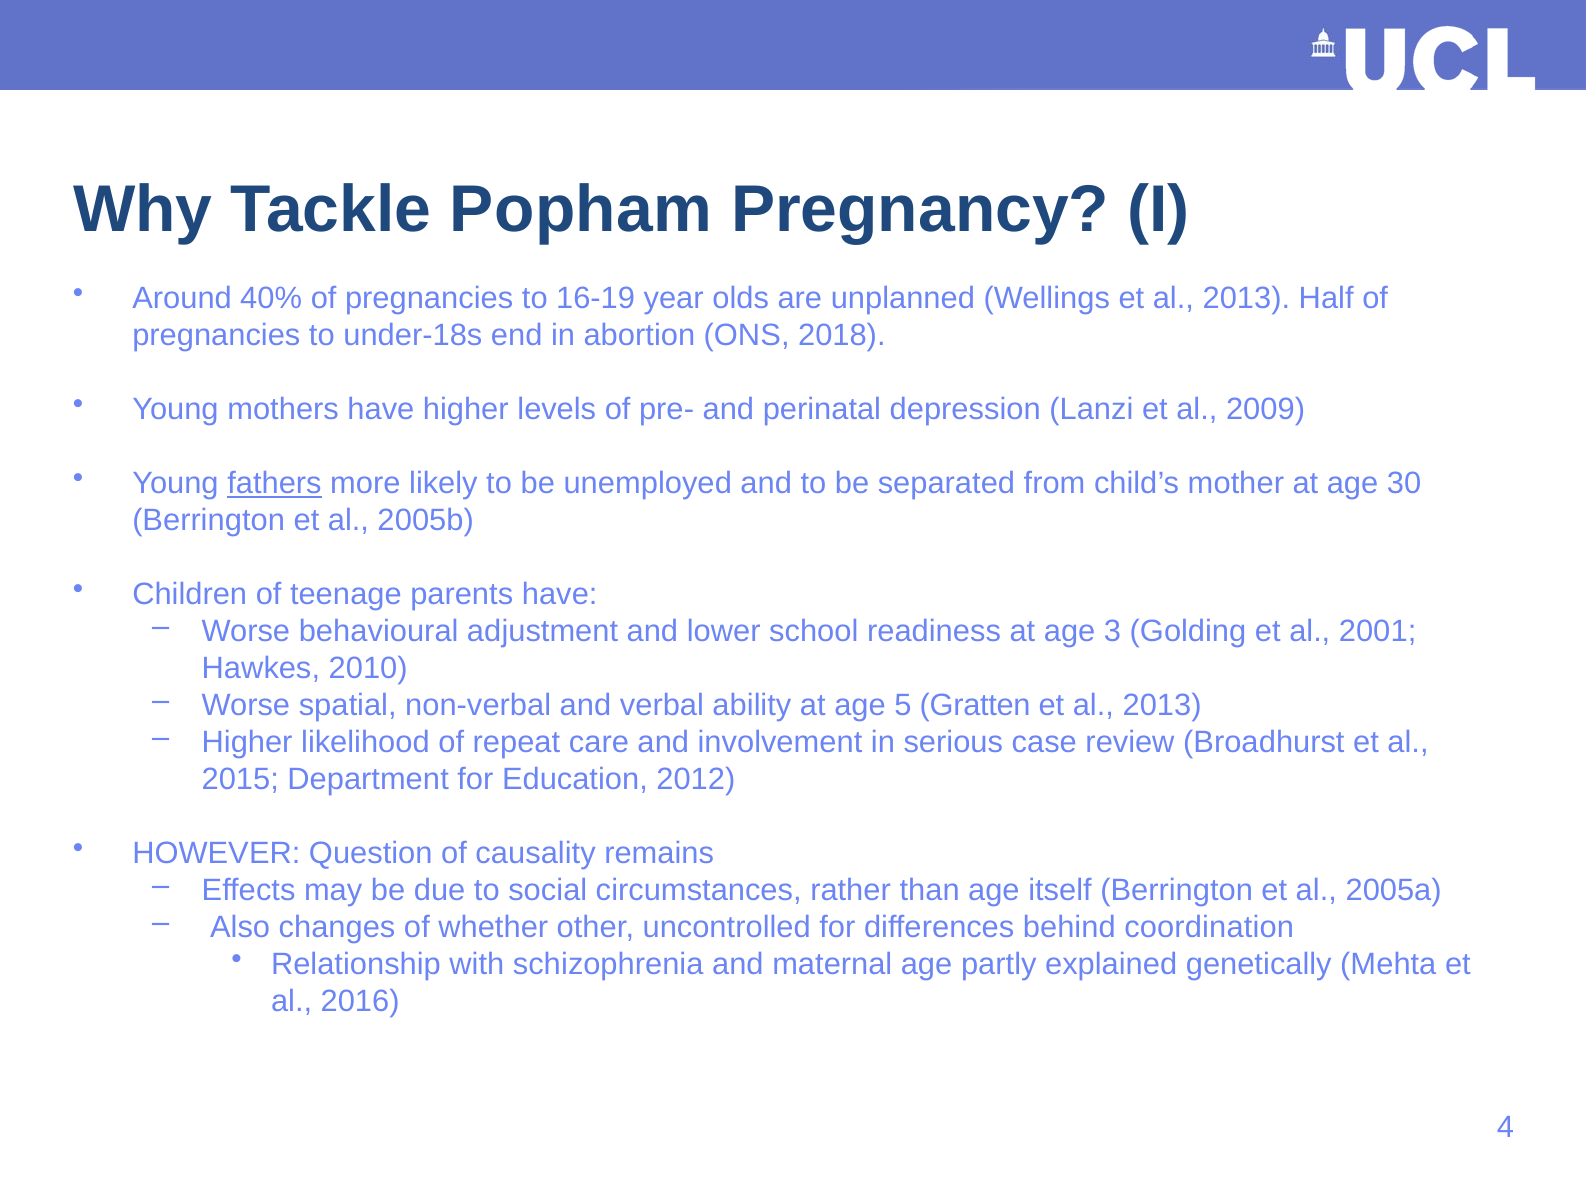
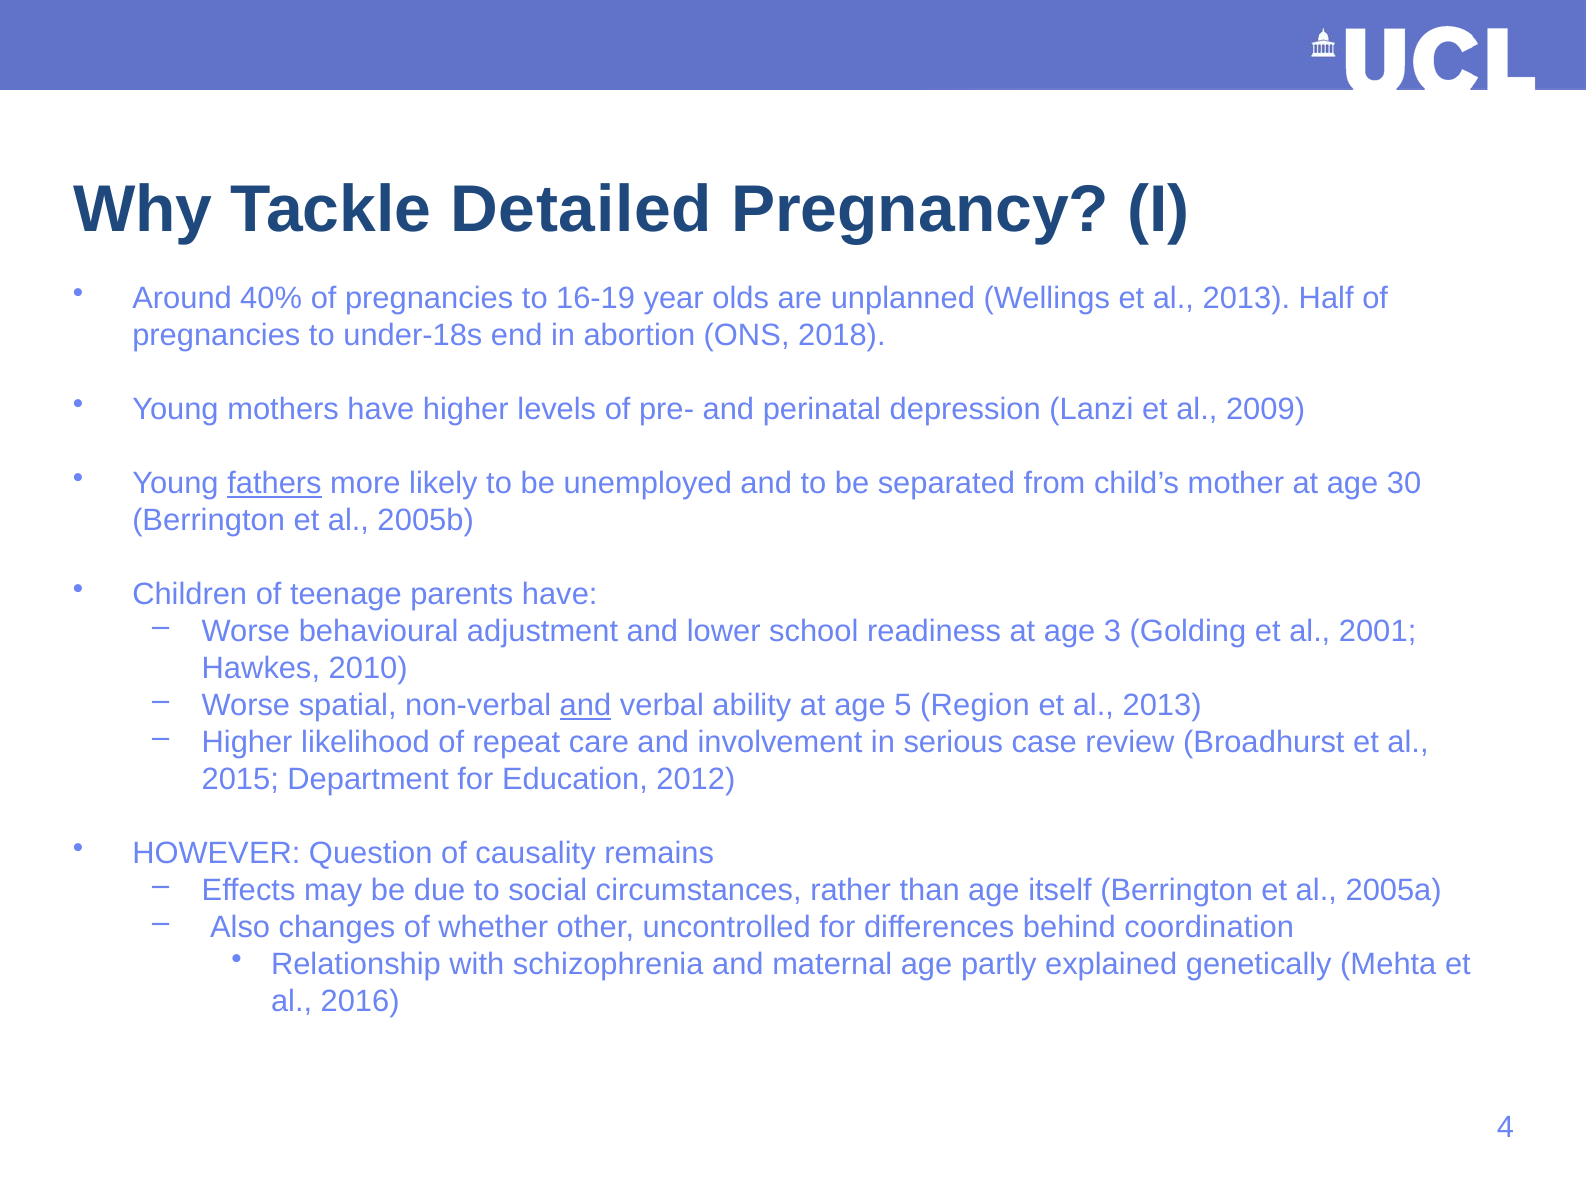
Popham: Popham -> Detailed (581, 210)
and underline: none -> present (585, 706)
Gratten: Gratten -> Region (975, 706)
